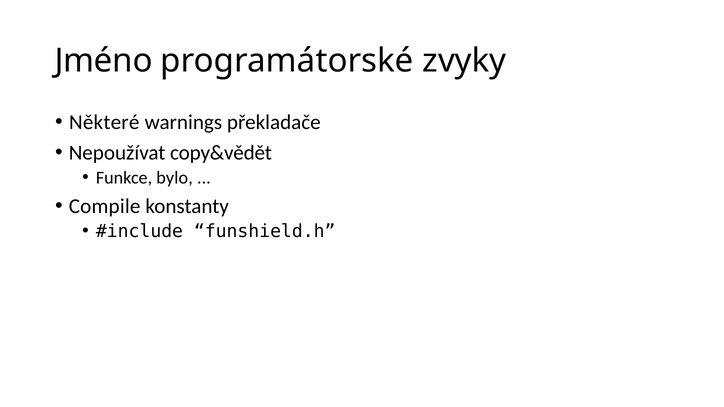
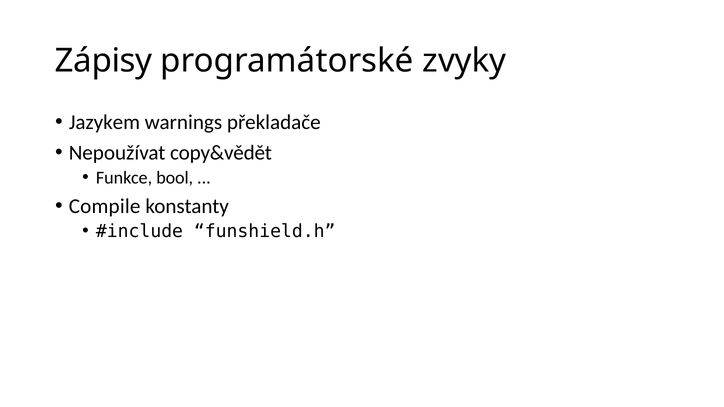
Jméno: Jméno -> Zápisy (104, 61)
Některé: Některé -> Jazykem (104, 122)
bylo: bylo -> bool (175, 178)
